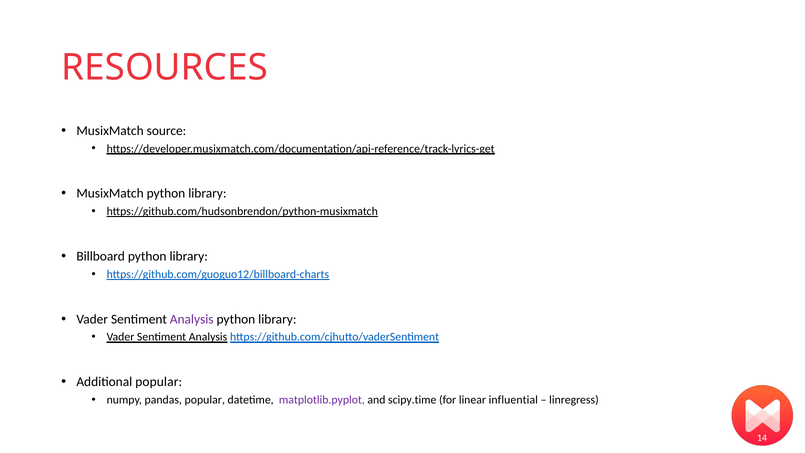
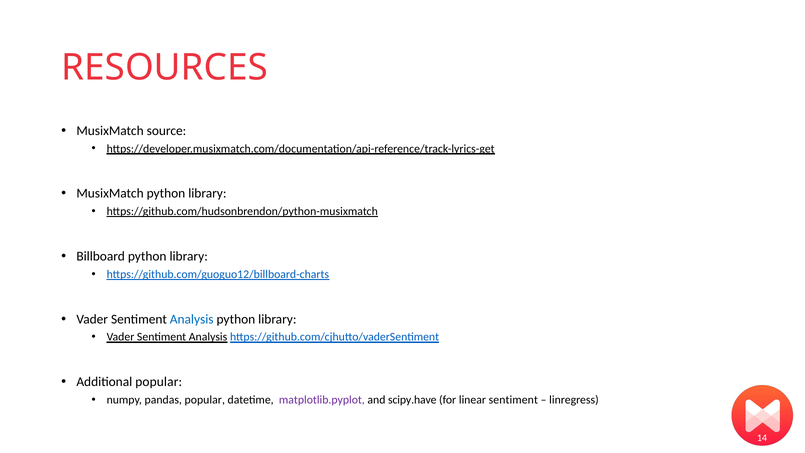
Analysis colour: purple -> blue (192, 319)
scipy.time: scipy.time -> scipy.have (412, 400)
linear influential: influential -> sentiment (513, 400)
